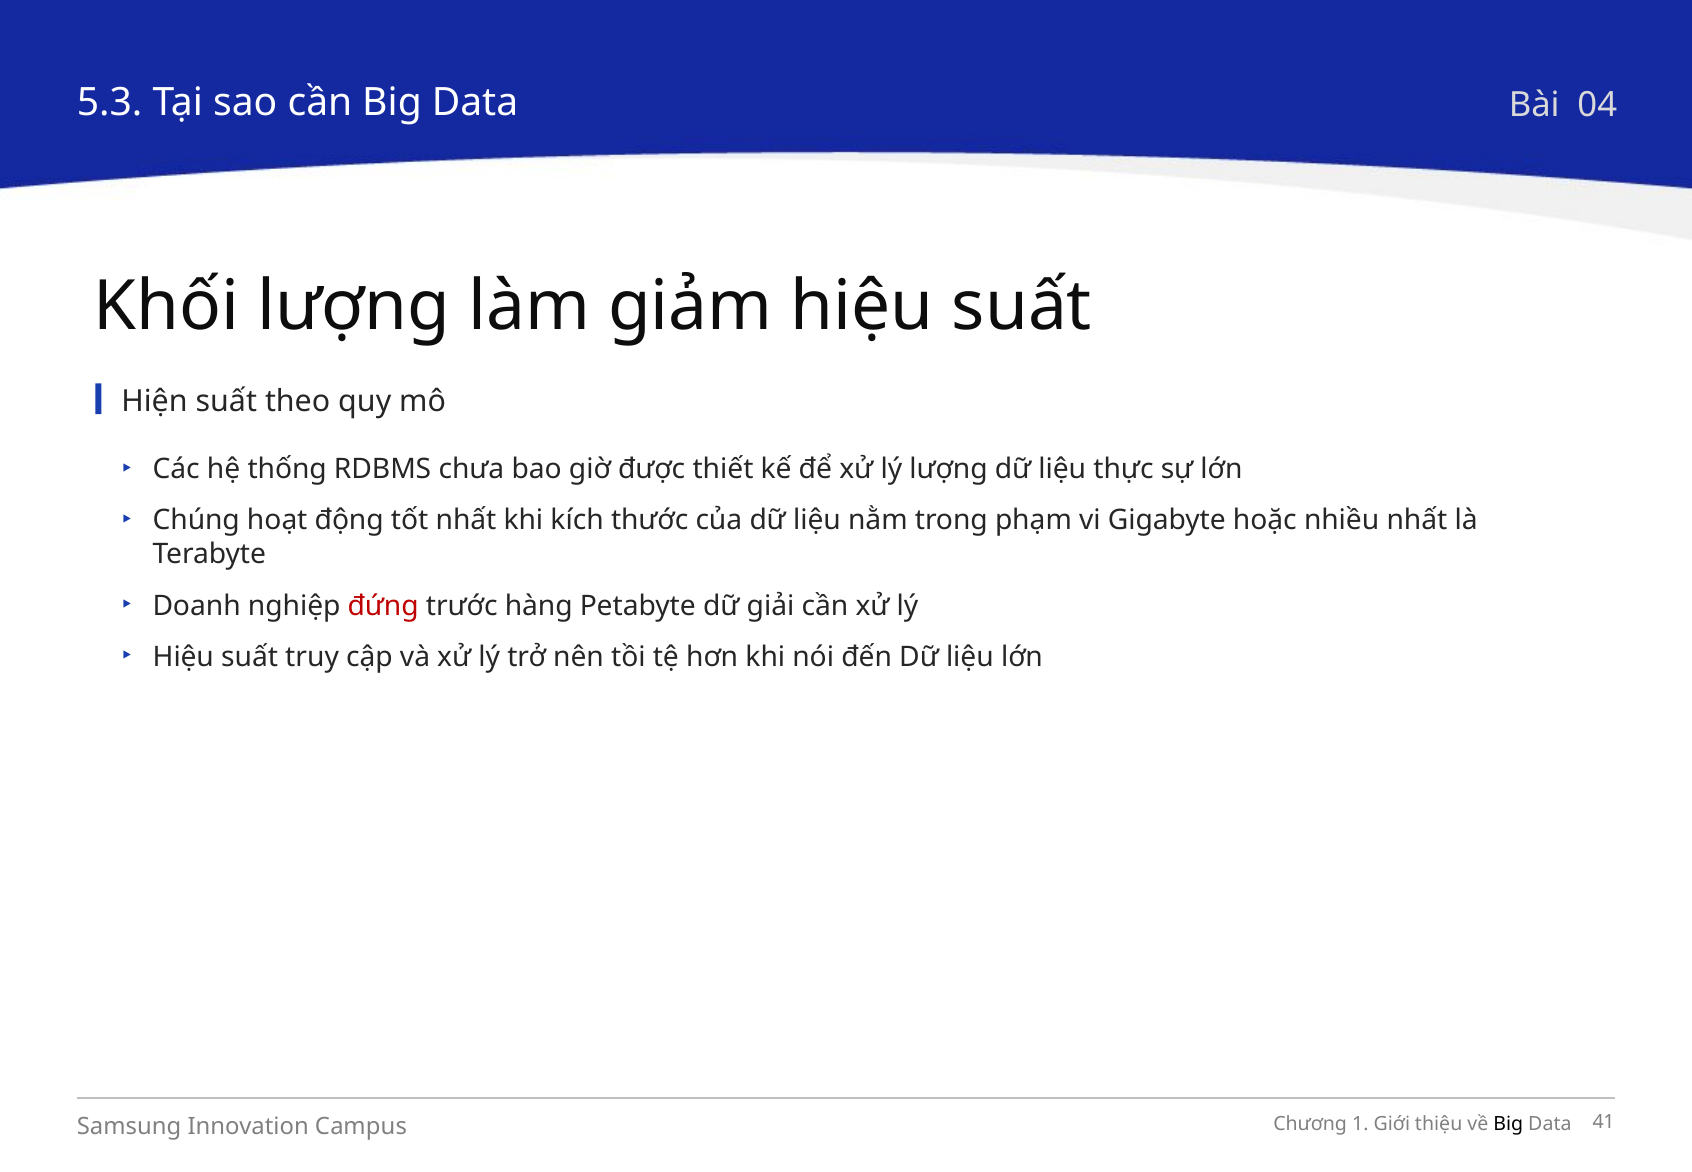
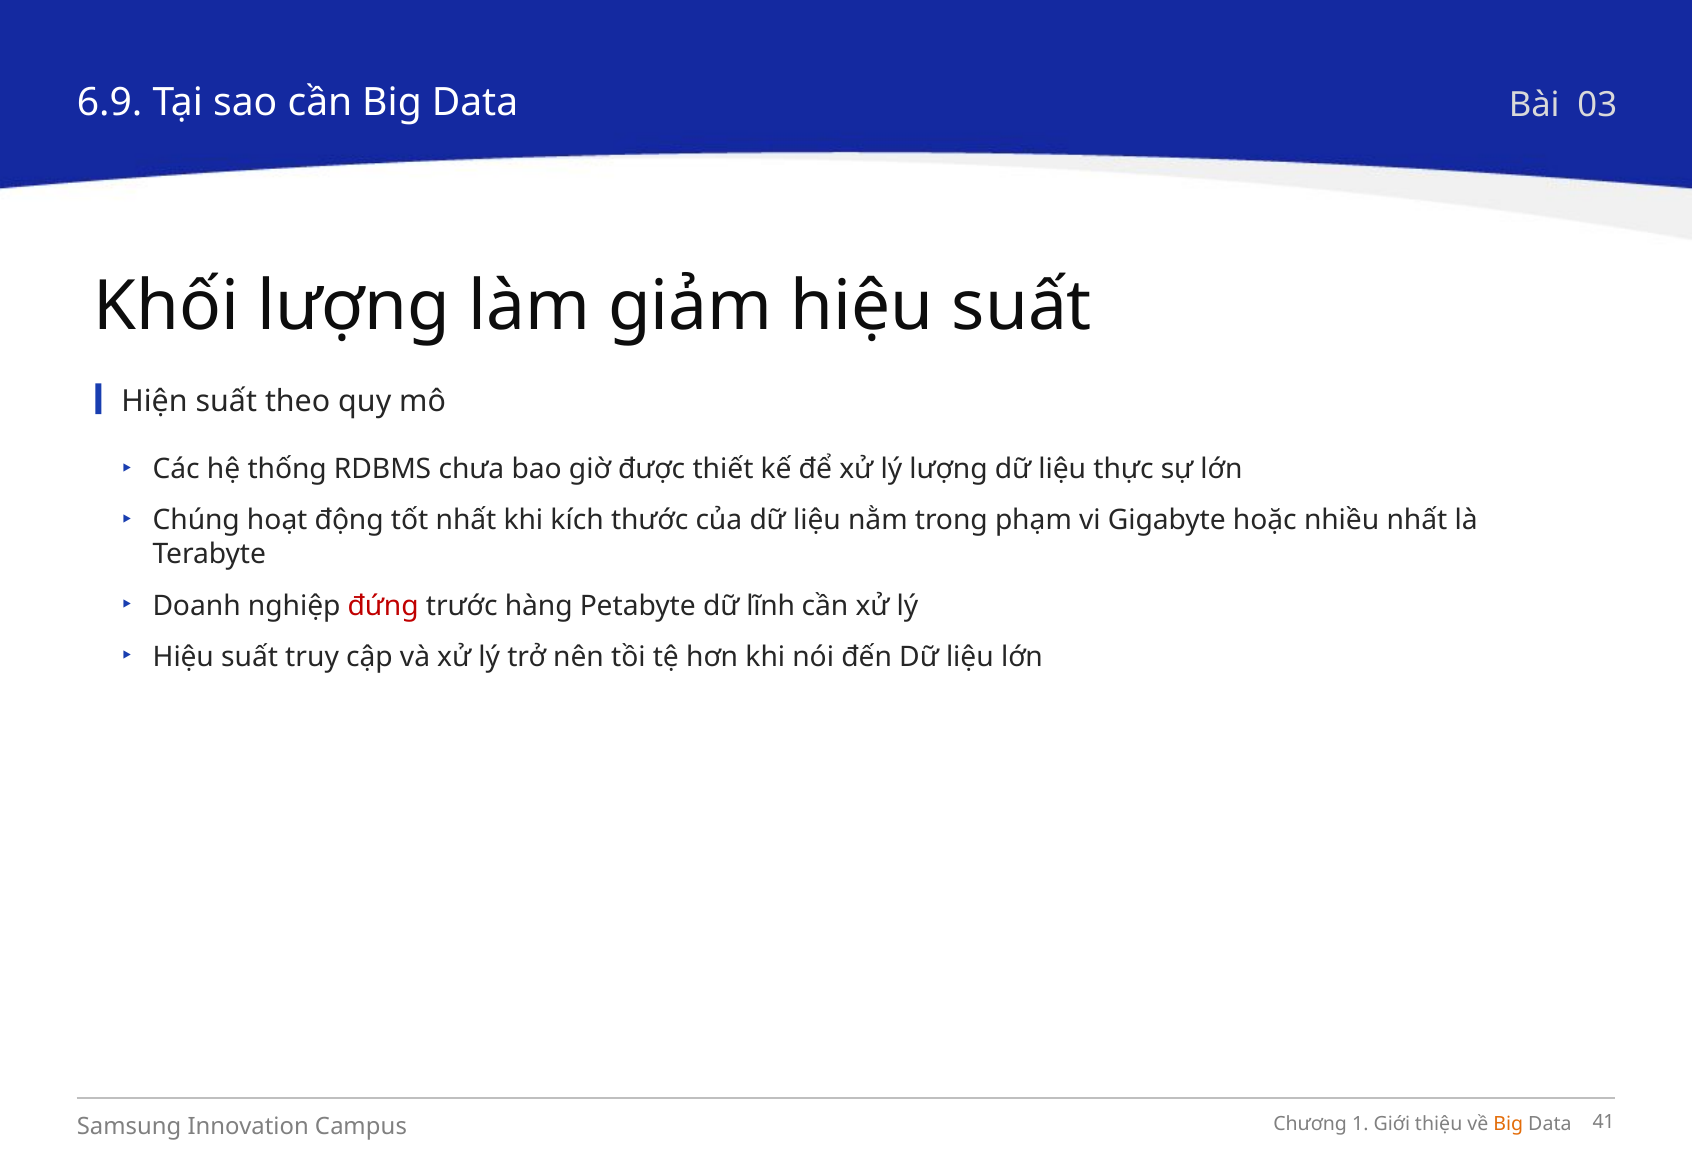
5.3: 5.3 -> 6.9 (110, 103)
04: 04 -> 03 (1597, 105)
giải: giải -> lĩnh (771, 605)
Big colour: black -> orange (1508, 1123)
